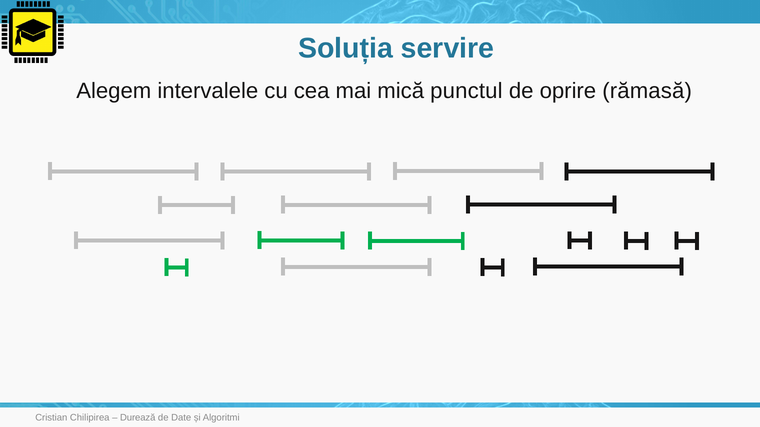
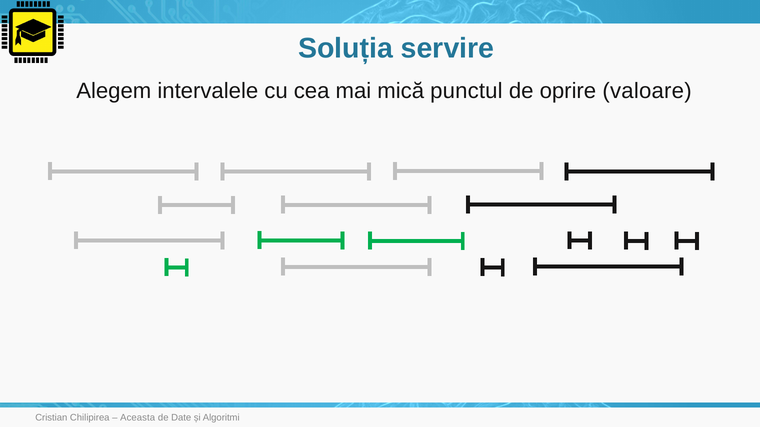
rămasă: rămasă -> valoare (647, 91)
Durează: Durează -> Aceasta (138, 418)
